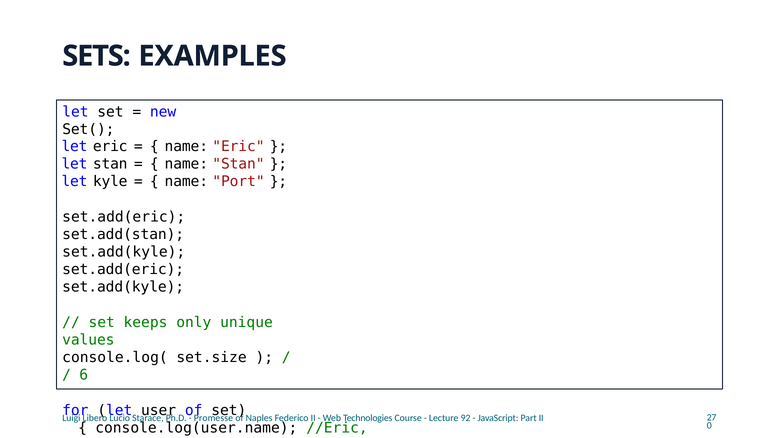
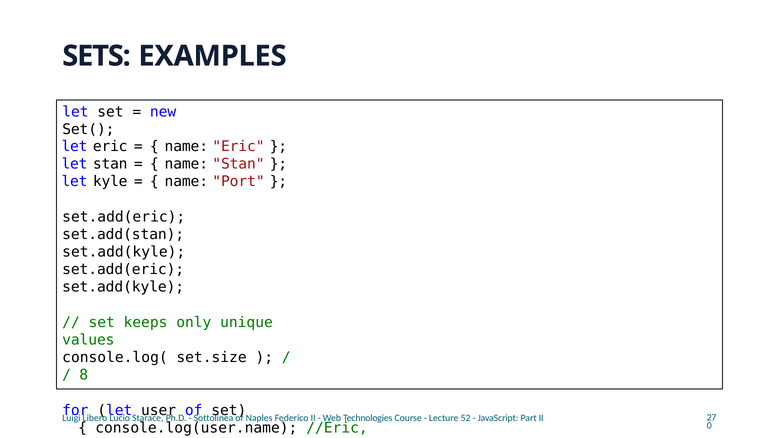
6: 6 -> 8 (84, 375)
Promesse: Promesse -> Sottolinea (214, 418)
92: 92 -> 52 (466, 418)
